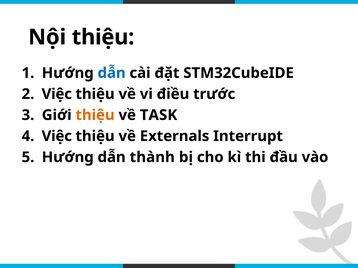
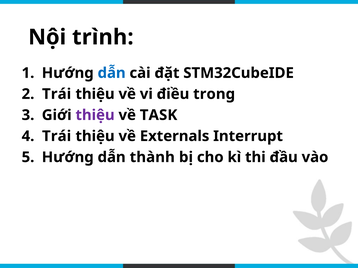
Nội thiệu: thiệu -> trình (103, 37)
Việc: Việc -> Trái (57, 94)
trước: trước -> trong (214, 94)
thiệu colour: orange -> purple (95, 115)
Việc: Việc -> Trái (57, 136)
